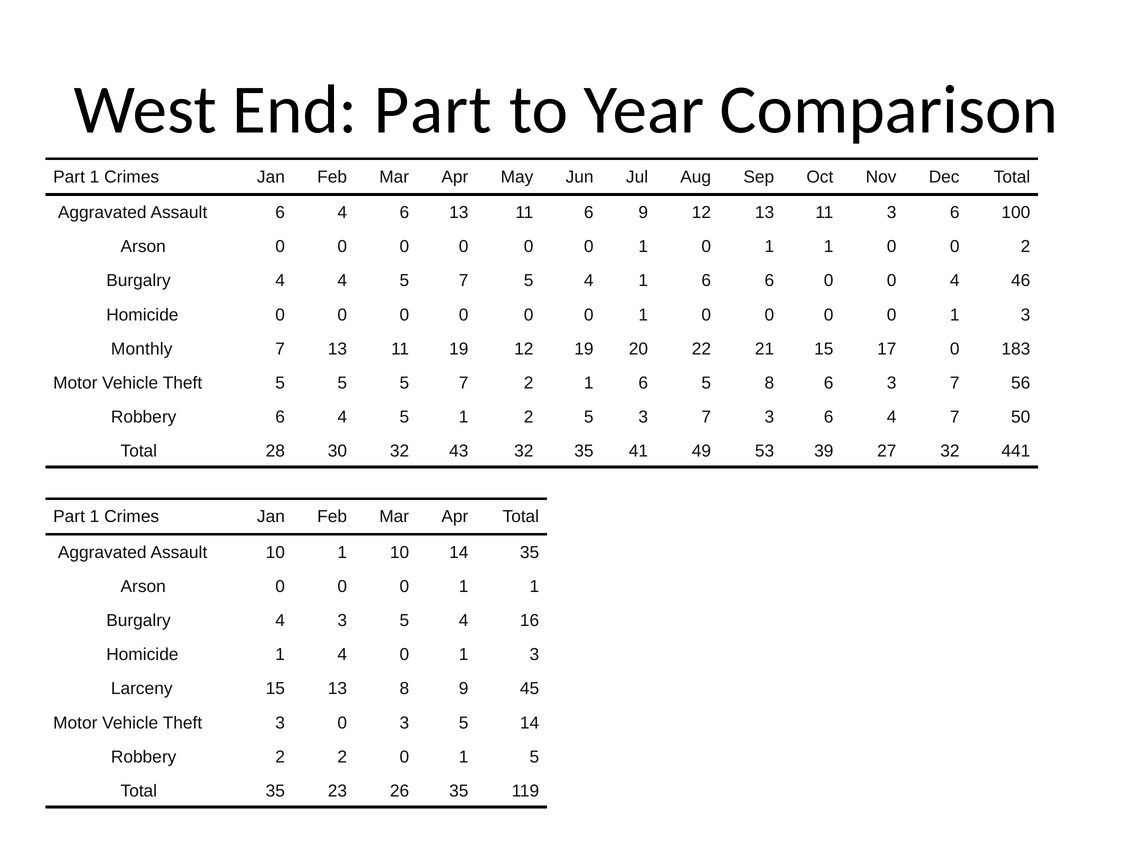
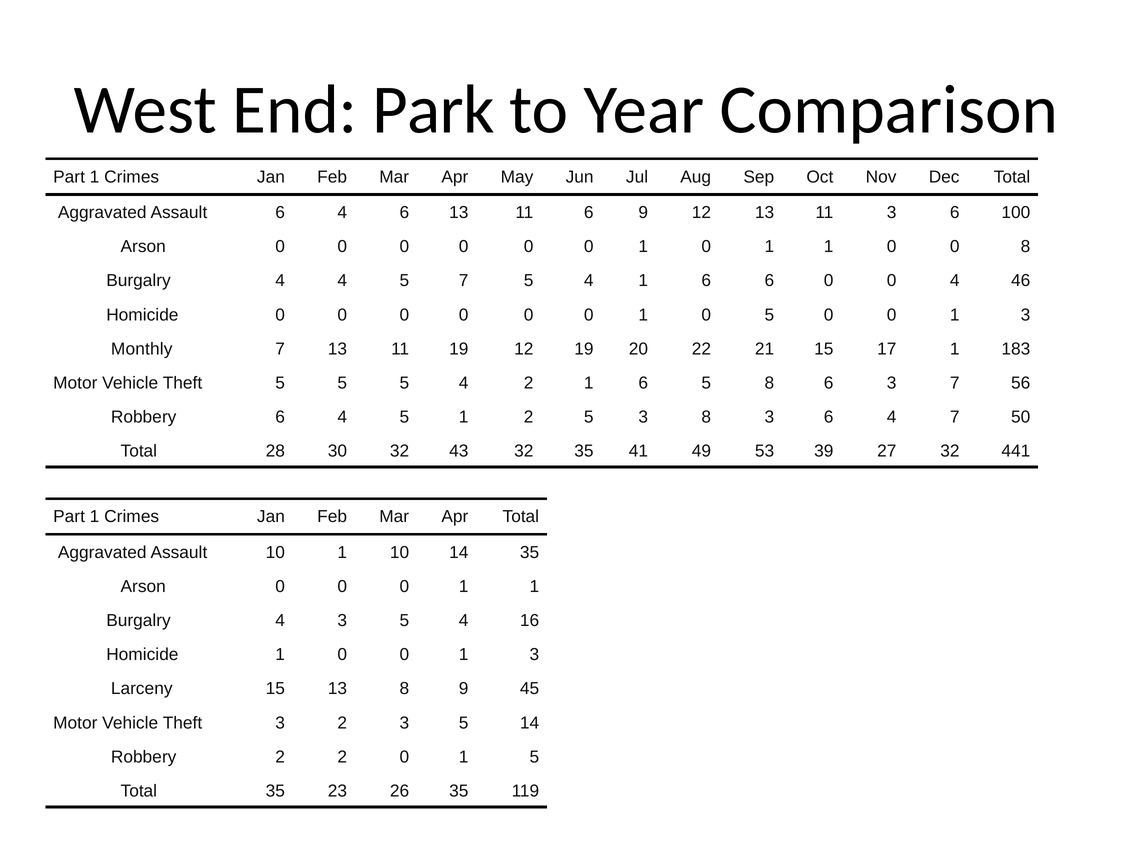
End Part: Part -> Park (434, 110)
0 2: 2 -> 8 (1026, 247)
0 1 0 0: 0 -> 5 (769, 315)
17 0: 0 -> 1 (955, 349)
5 5 7: 7 -> 4 (464, 383)
5 3 7: 7 -> 8 (706, 417)
Homicide 1 4: 4 -> 0 (342, 654)
3 0: 0 -> 2 (342, 723)
